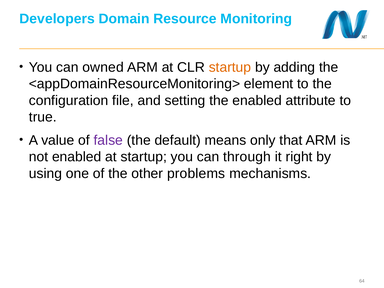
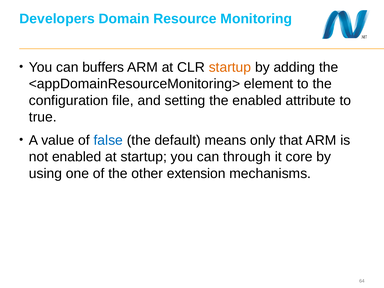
owned: owned -> buffers (103, 67)
false colour: purple -> blue (108, 140)
right: right -> core (299, 157)
problems: problems -> extension (196, 173)
